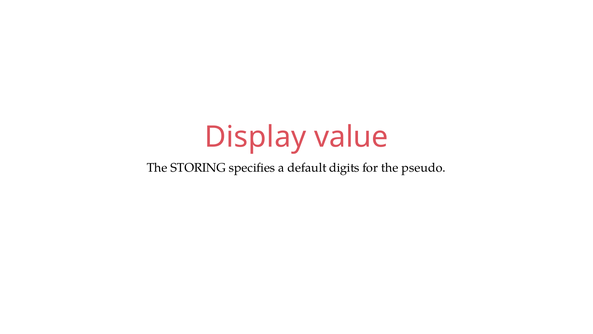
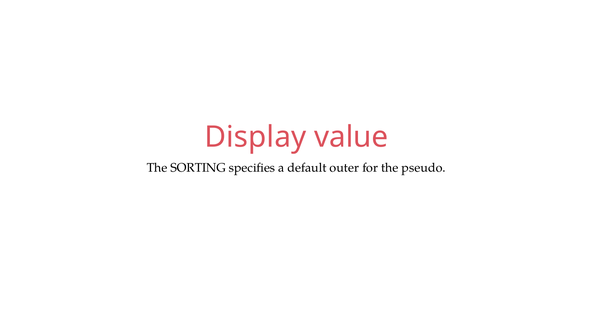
STORING: STORING -> SORTING (198, 168)
digits: digits -> outer (344, 168)
